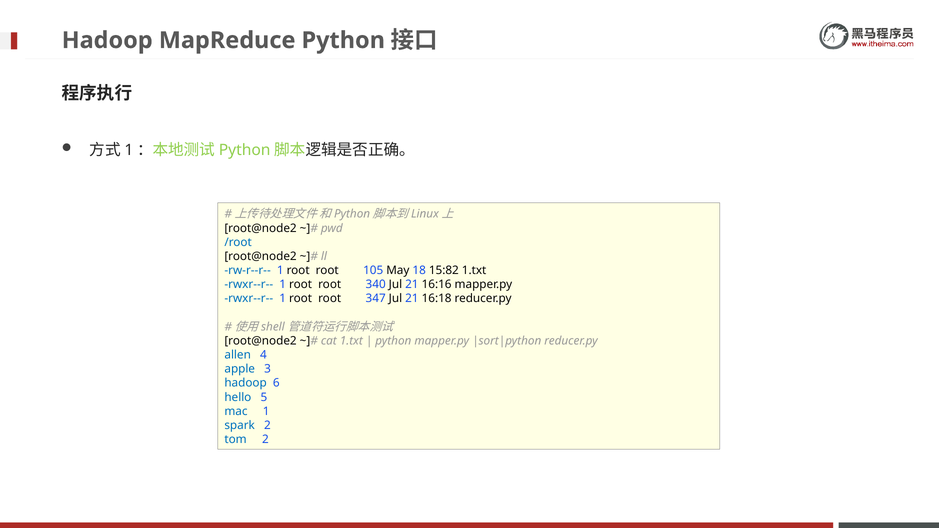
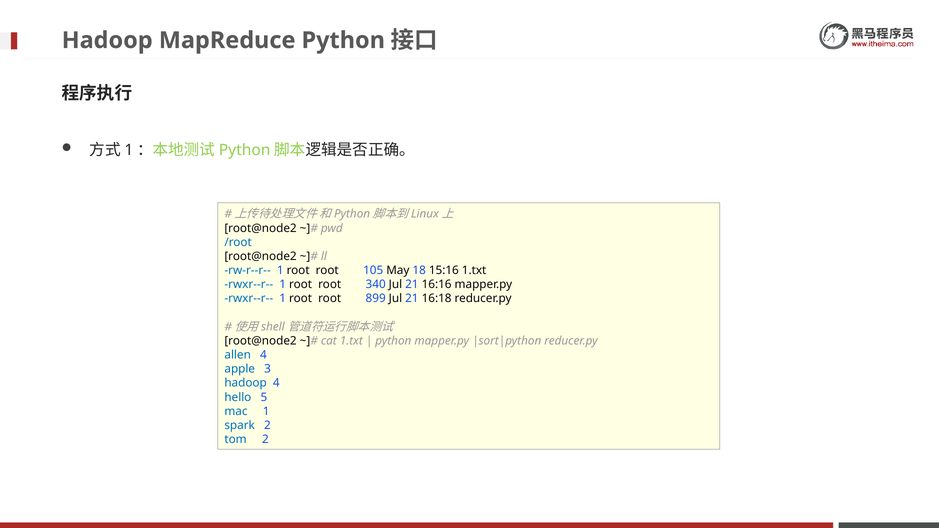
15:82: 15:82 -> 15:16 (444, 271)
347: 347 -> 899 (376, 299)
hadoop 6: 6 -> 4 (276, 383)
